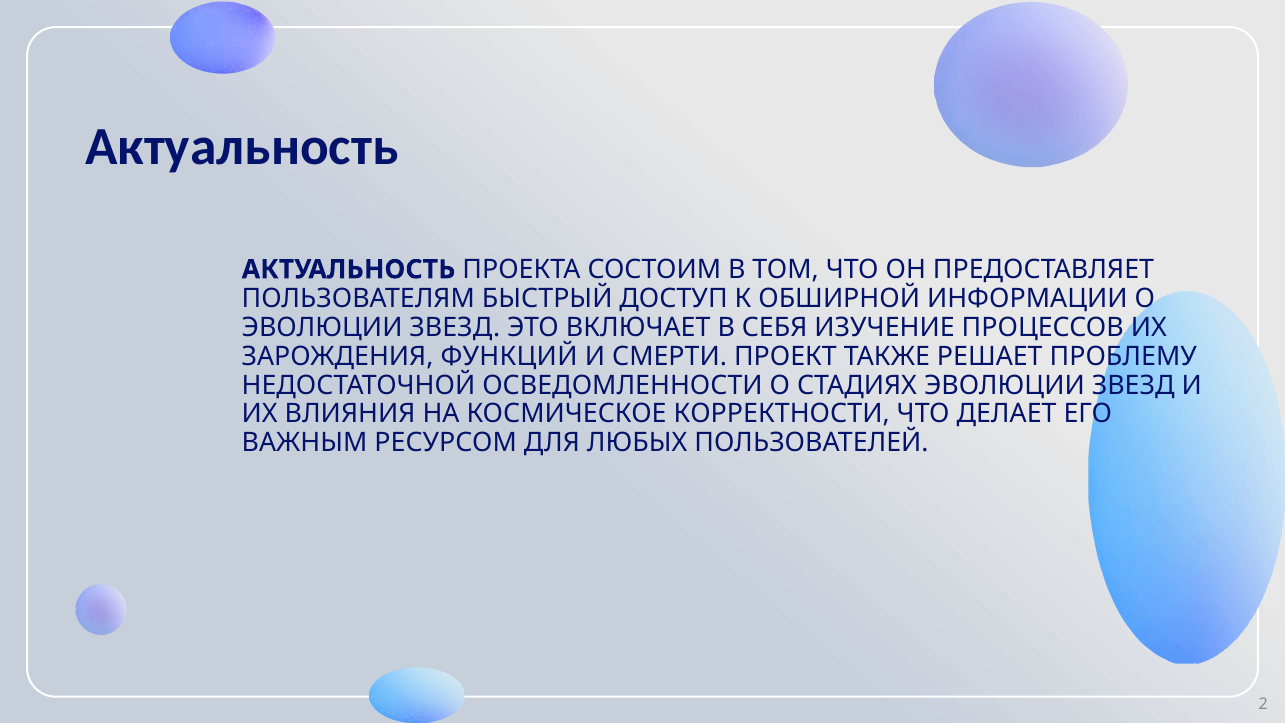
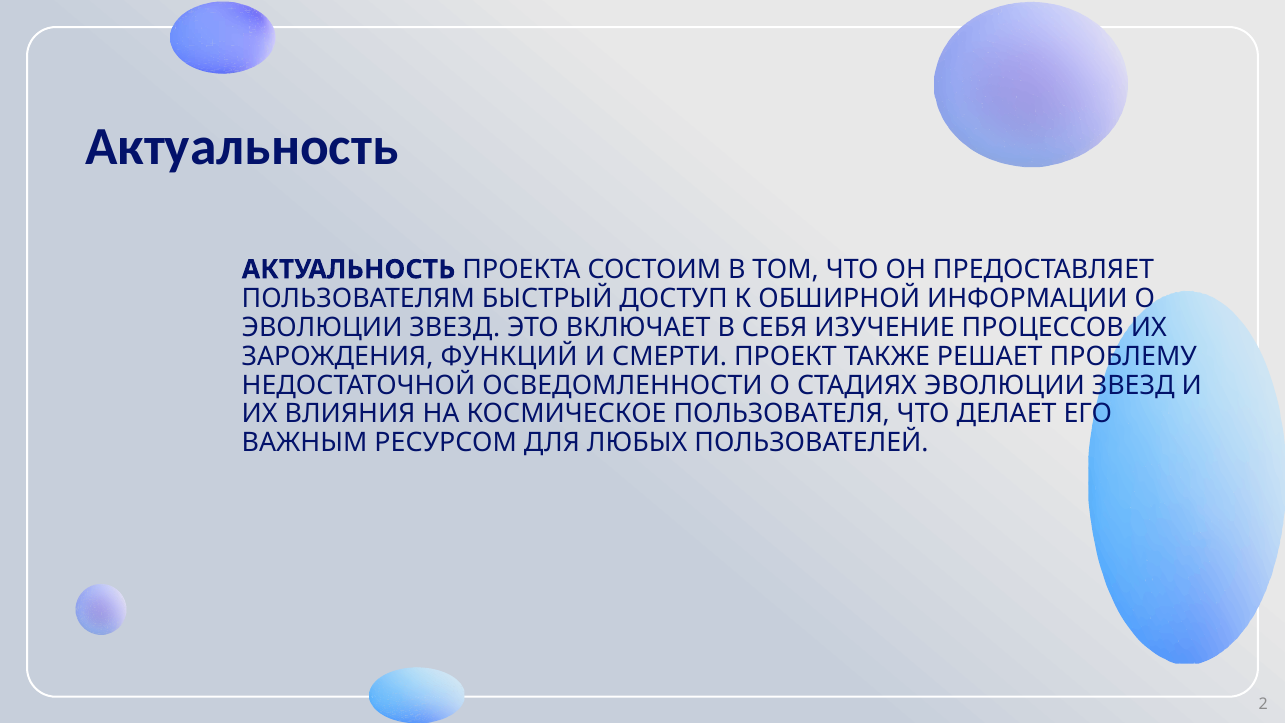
КОРРЕКТНОСТИ: КОРРЕКТНОСТИ -> ПОЛЬЗОВАТЕЛЯ (782, 414)
